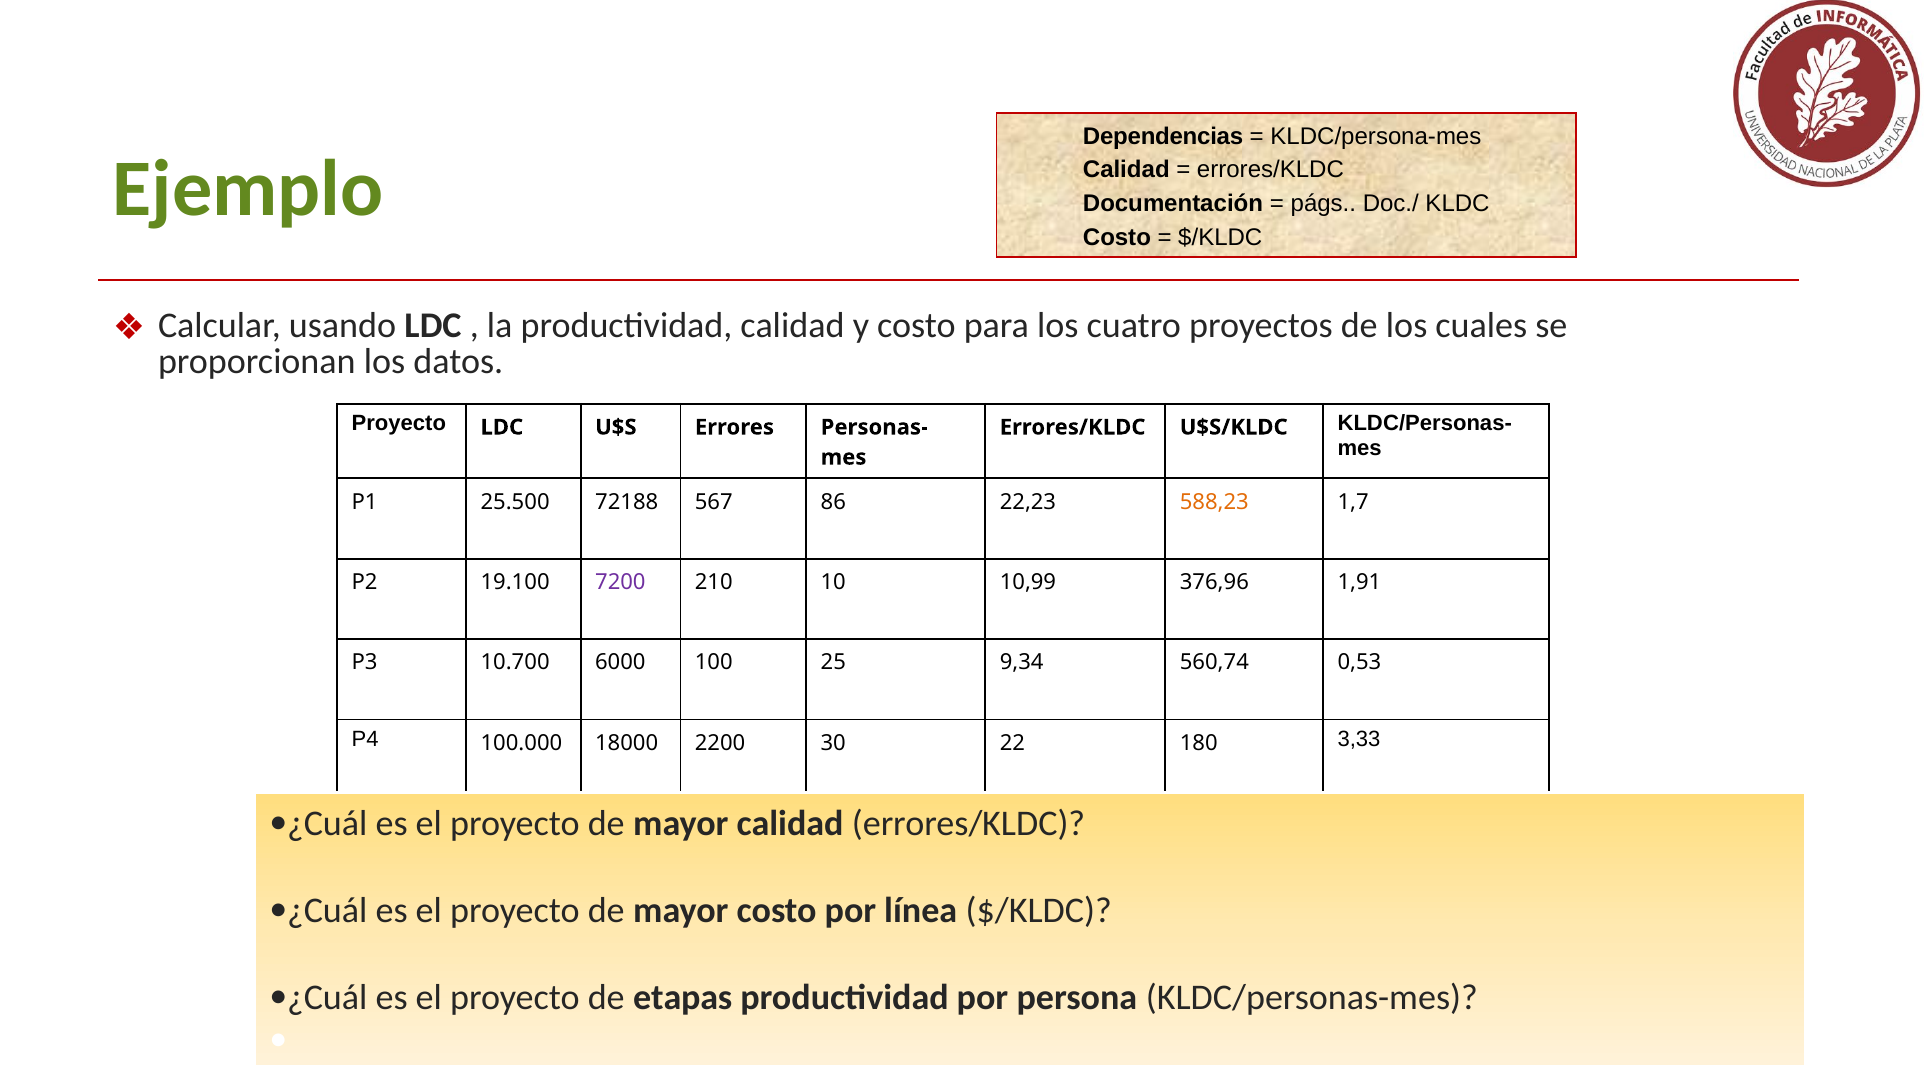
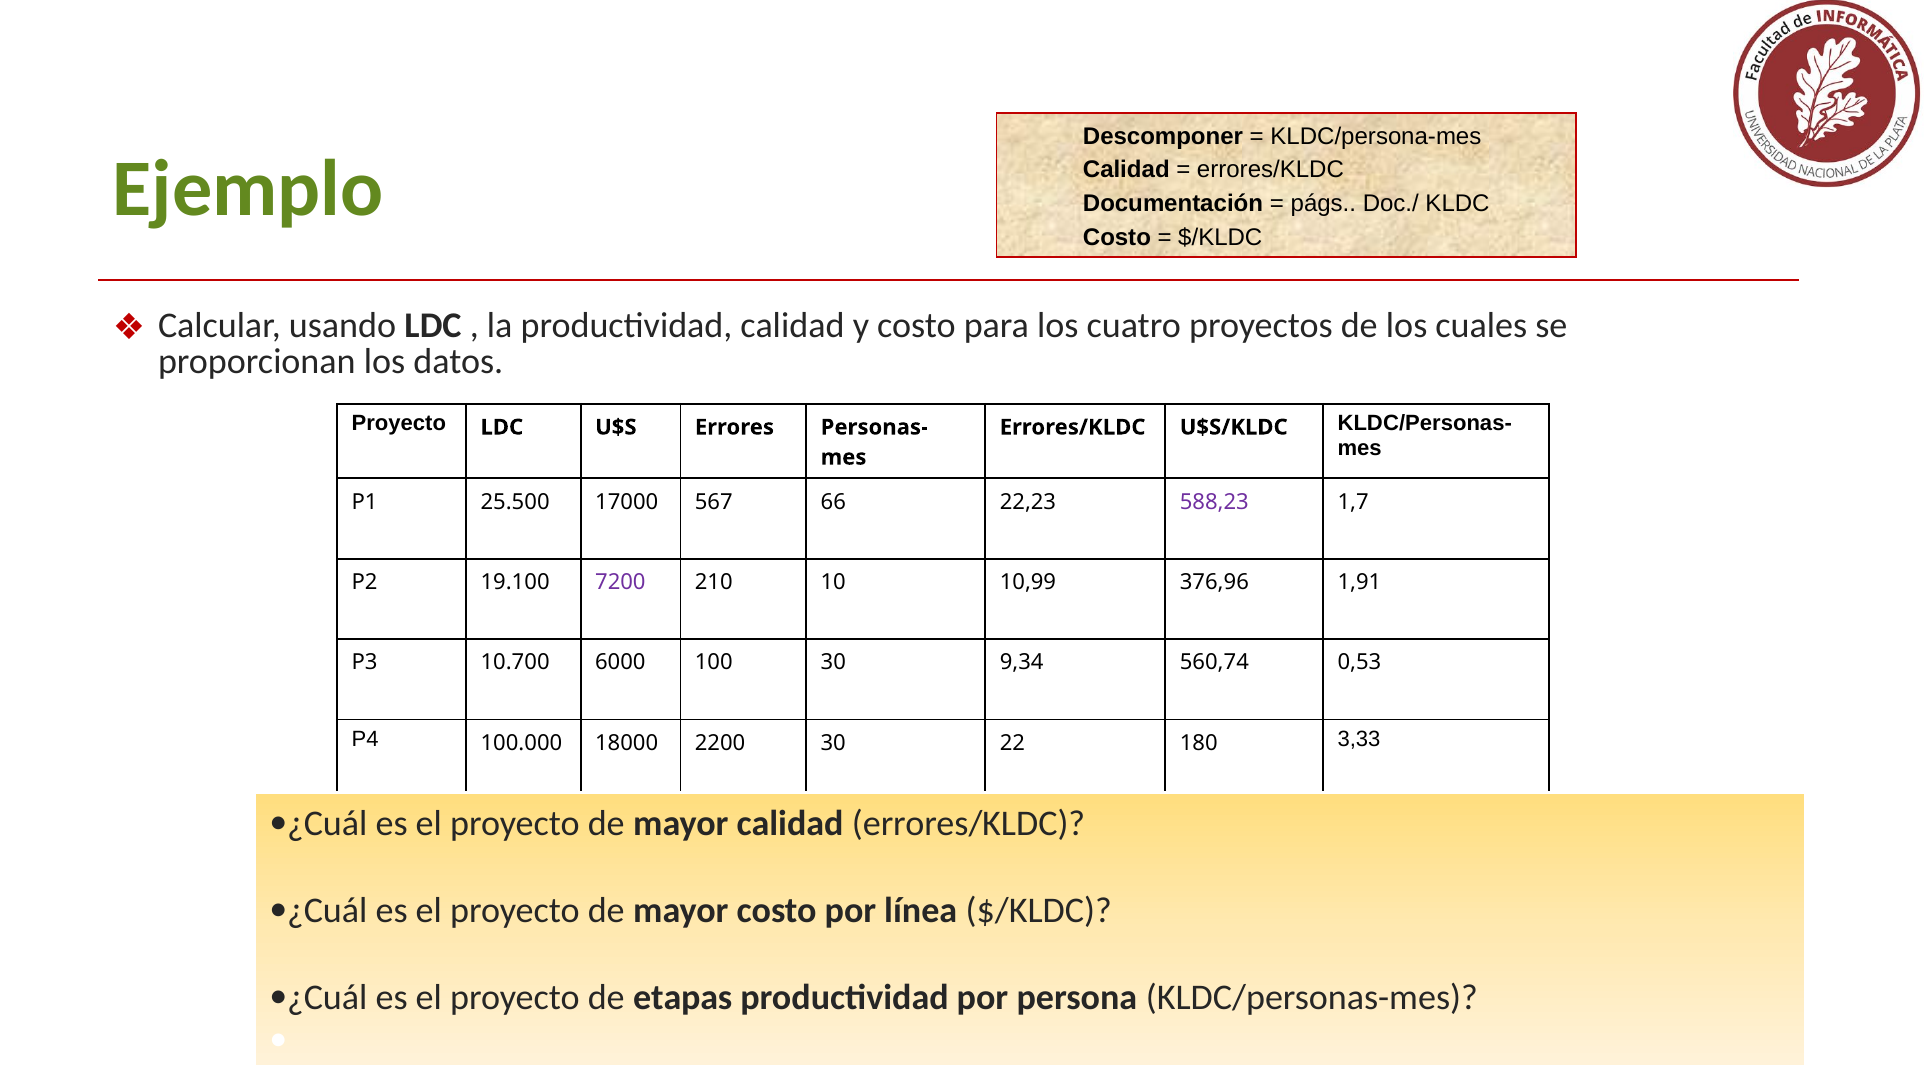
Dependencias: Dependencias -> Descomponer (1163, 136)
72188: 72188 -> 17000 (627, 502)
86: 86 -> 66 (833, 502)
588,23 colour: orange -> purple (1214, 502)
100 25: 25 -> 30 (833, 663)
